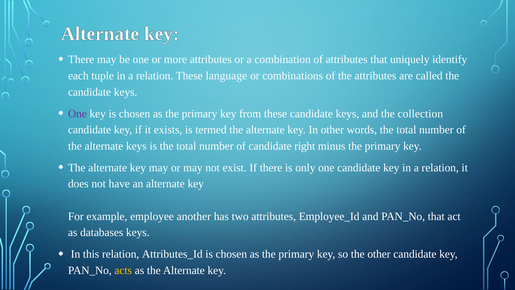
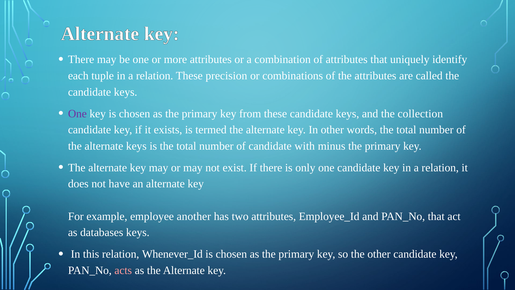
language: language -> precision (226, 76)
right: right -> with (305, 146)
Attributes_Id: Attributes_Id -> Whenever_Id (172, 254)
acts colour: yellow -> pink (123, 270)
